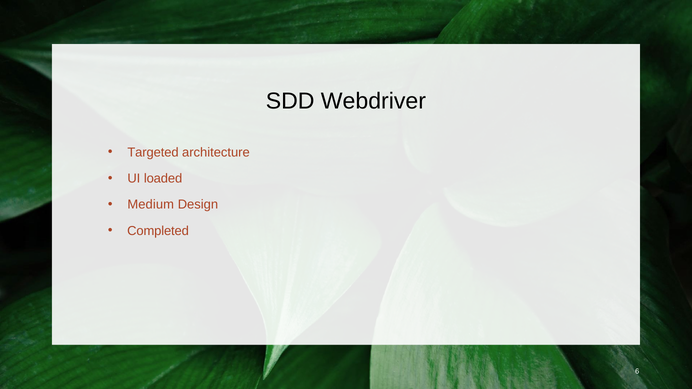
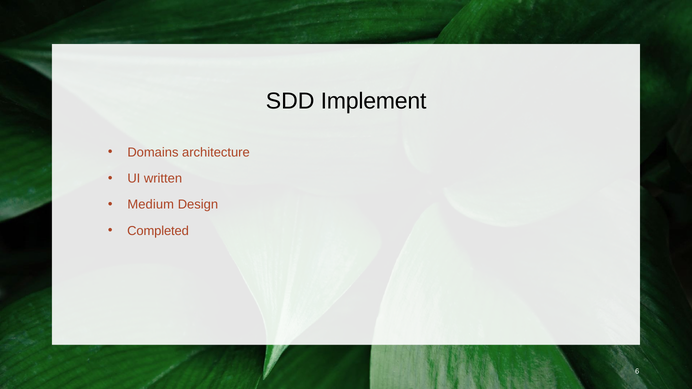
Webdriver: Webdriver -> Implement (374, 101)
Targeted: Targeted -> Domains (153, 152)
loaded: loaded -> written (163, 179)
